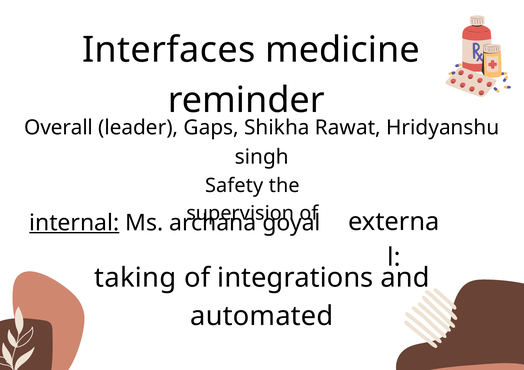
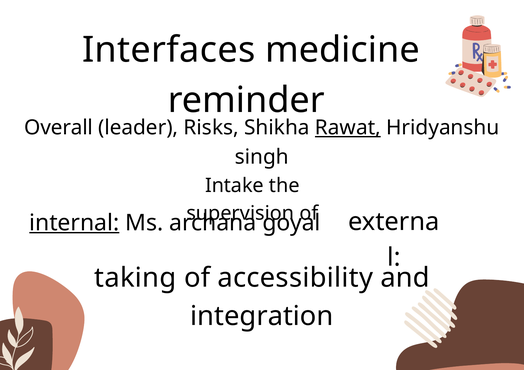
Gaps: Gaps -> Risks (211, 128)
Rawat underline: none -> present (348, 128)
Safety: Safety -> Intake (234, 186)
integrations: integrations -> accessibility (295, 278)
automated: automated -> integration (262, 316)
